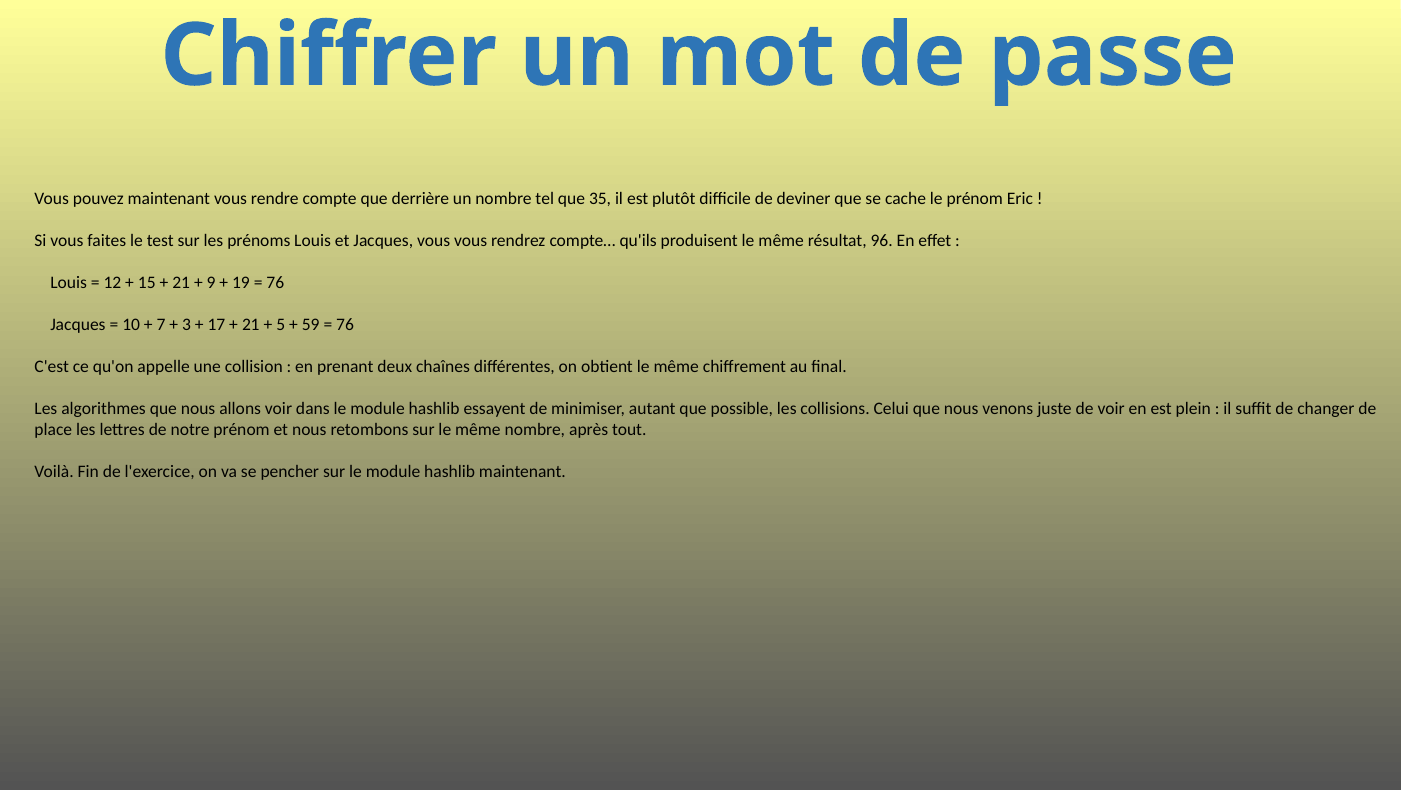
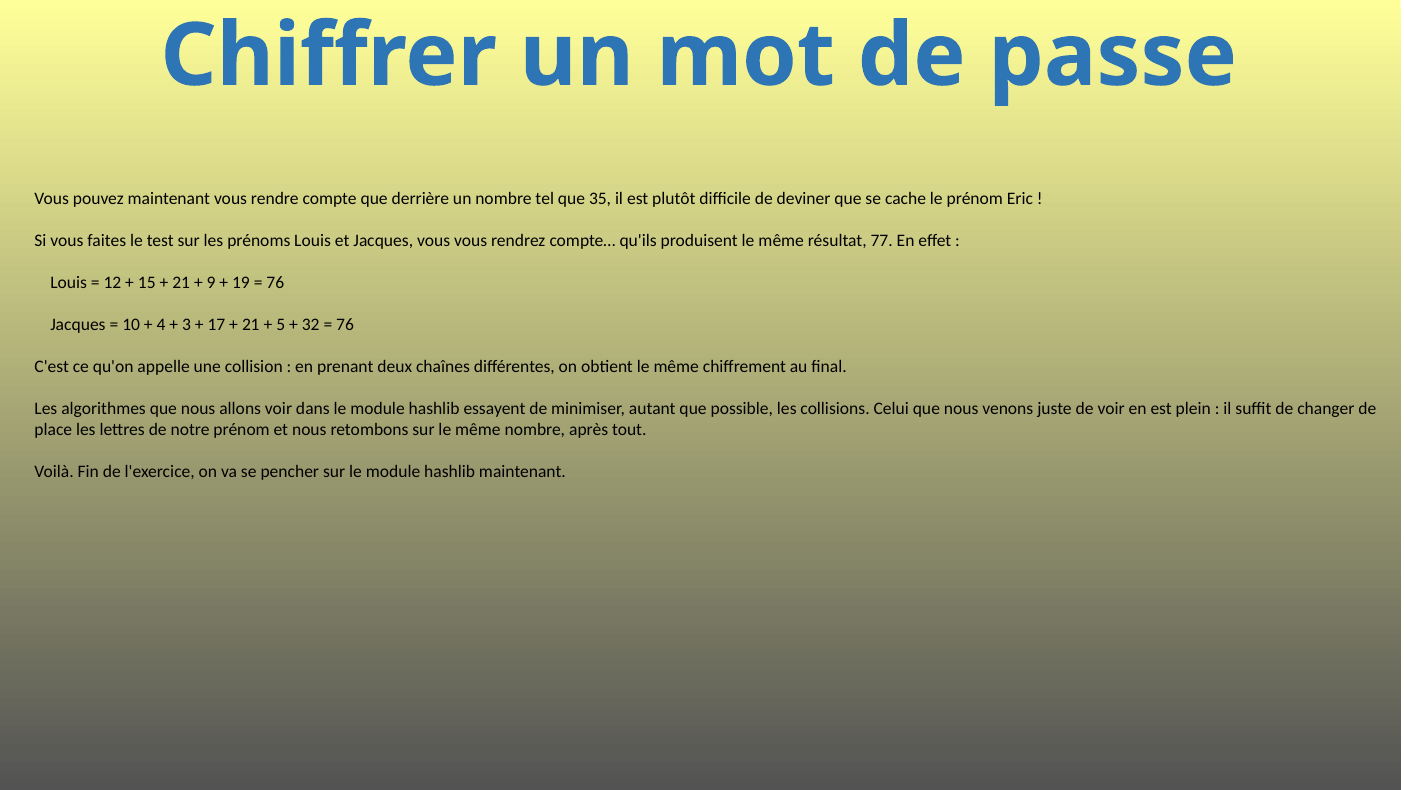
96: 96 -> 77 (882, 240)
7: 7 -> 4 (161, 325)
59: 59 -> 32 (311, 325)
